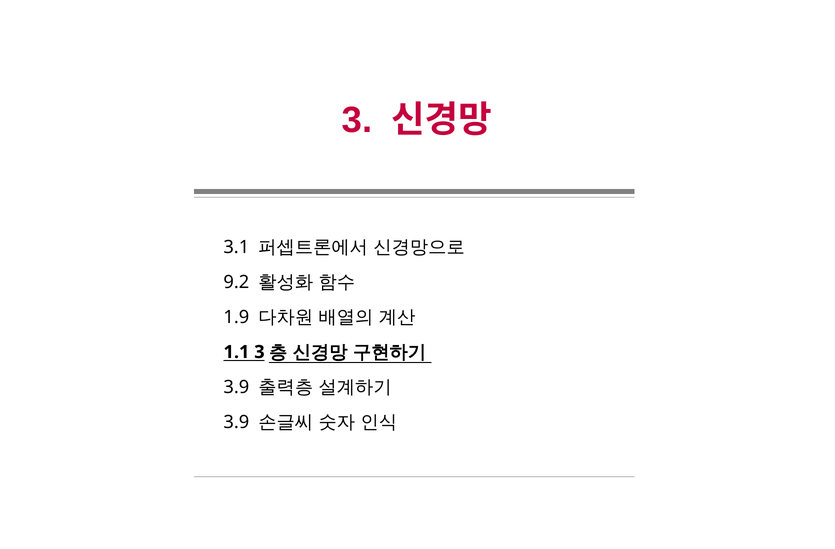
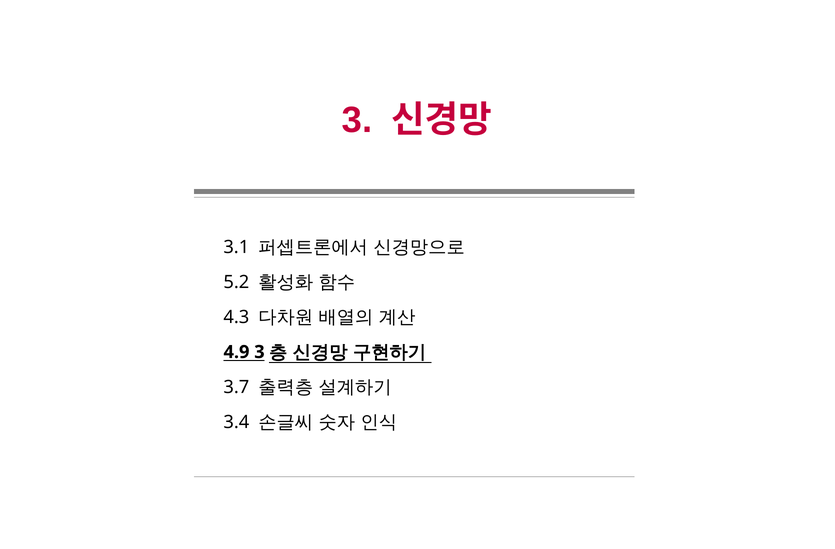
9.2: 9.2 -> 5.2 (236, 282)
1.9: 1.9 -> 4.3 (236, 317)
1.1: 1.1 -> 4.9 (236, 352)
3.9: 3.9 -> 3.7 (236, 387)
3.9: 3.9 -> 3.4 (236, 422)
